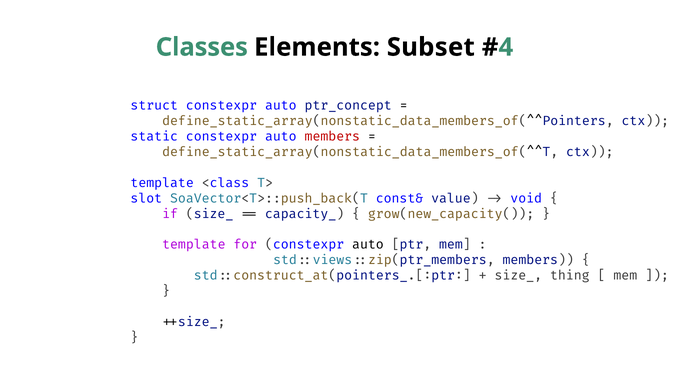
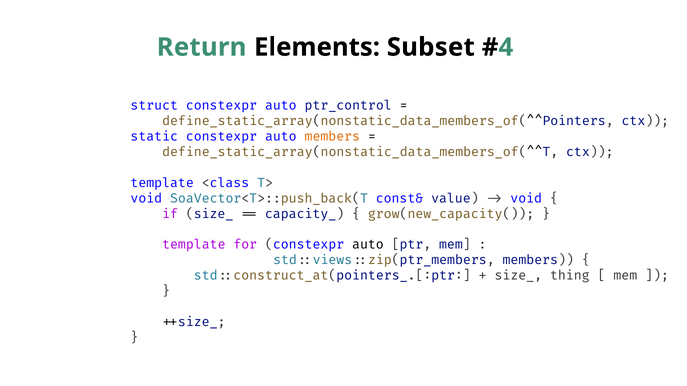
Classes: Classes -> Return (202, 47)
ptr_concept: ptr_concept -> ptr_control (348, 106)
members colour: red -> orange (332, 137)
slot: slot -> void (146, 199)
